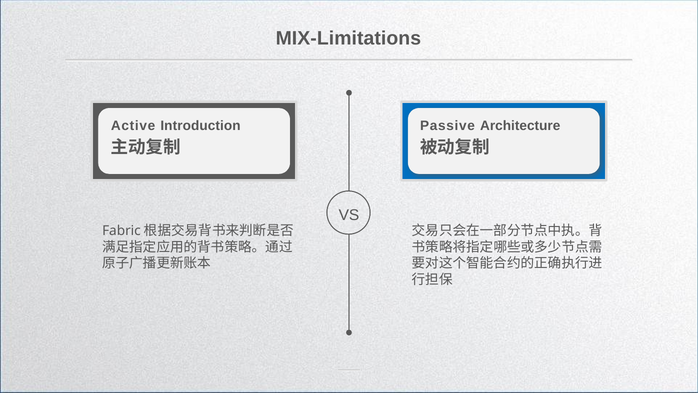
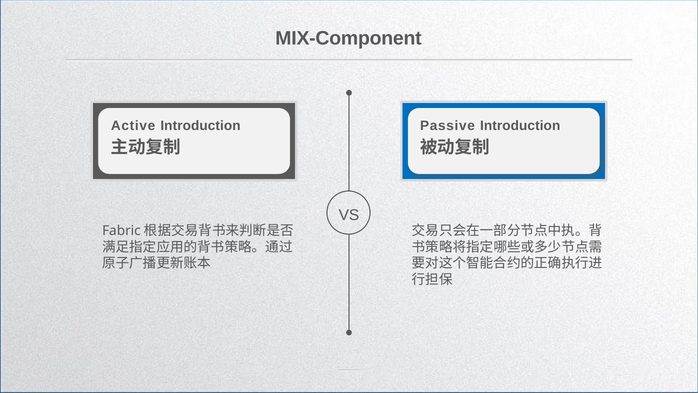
MIX-Limitations: MIX-Limitations -> MIX-Component (348, 39)
Passive Architecture: Architecture -> Introduction (520, 125)
